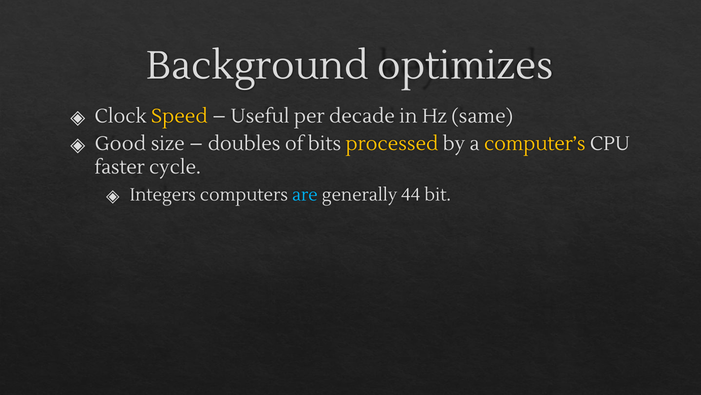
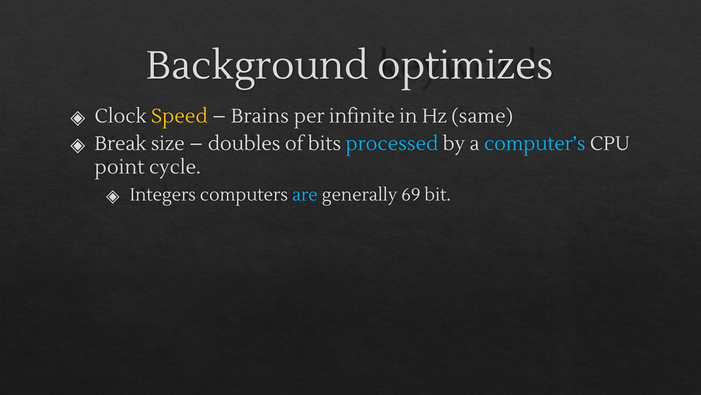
Useful: Useful -> Brains (260, 116)
decade: decade -> infinite (362, 116)
Good: Good -> Break (120, 143)
processed colour: yellow -> light blue (392, 143)
computer’s colour: yellow -> light blue (535, 143)
faster: faster -> point (119, 167)
44: 44 -> 69 (411, 195)
